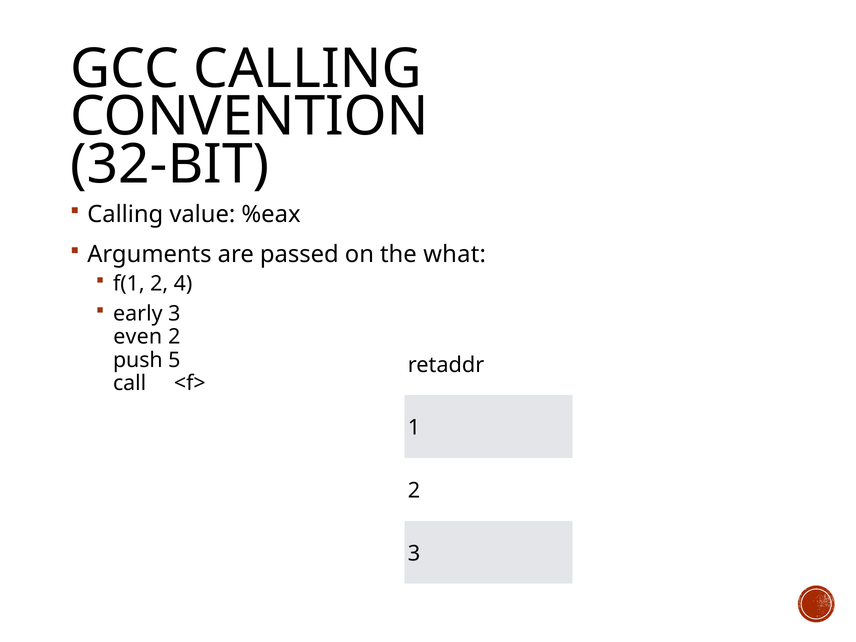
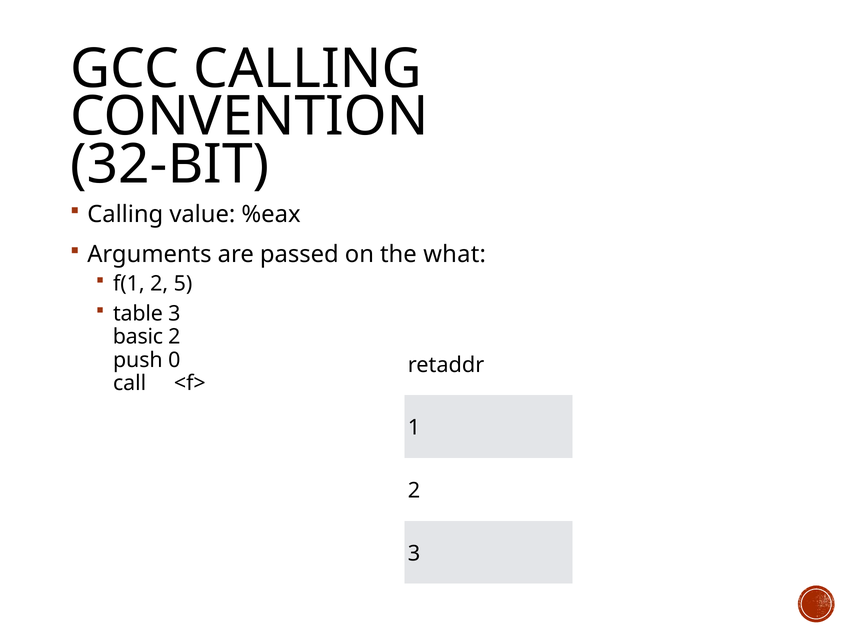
4: 4 -> 5 (183, 283)
early: early -> table (138, 314)
even: even -> basic (138, 337)
5: 5 -> 0 (174, 360)
